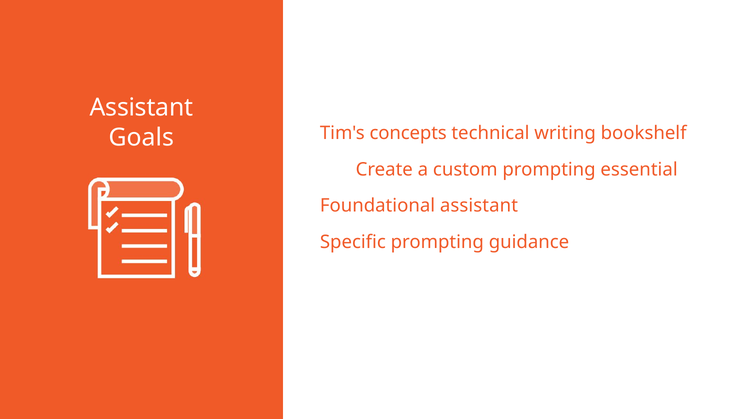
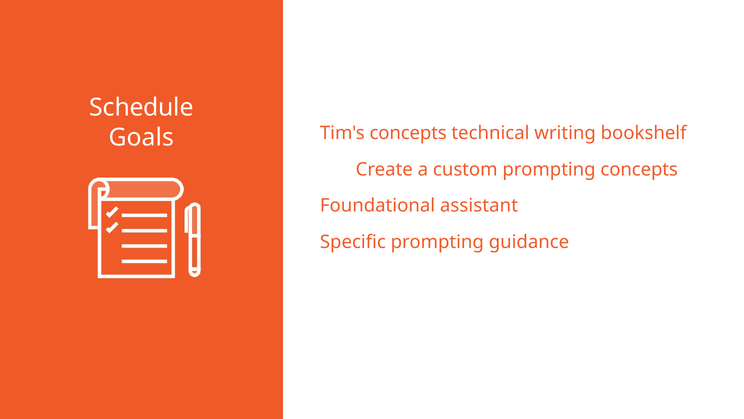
Assistant: Assistant -> Schedule (142, 108)
prompting essential: essential -> concepts (639, 169)
